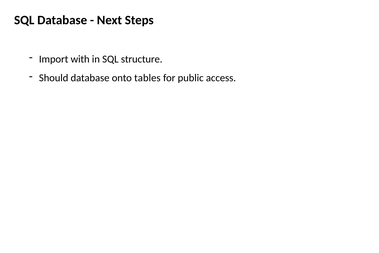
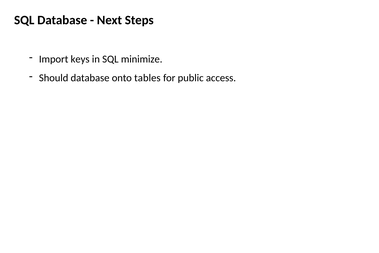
with: with -> keys (80, 59)
structure: structure -> minimize (142, 59)
